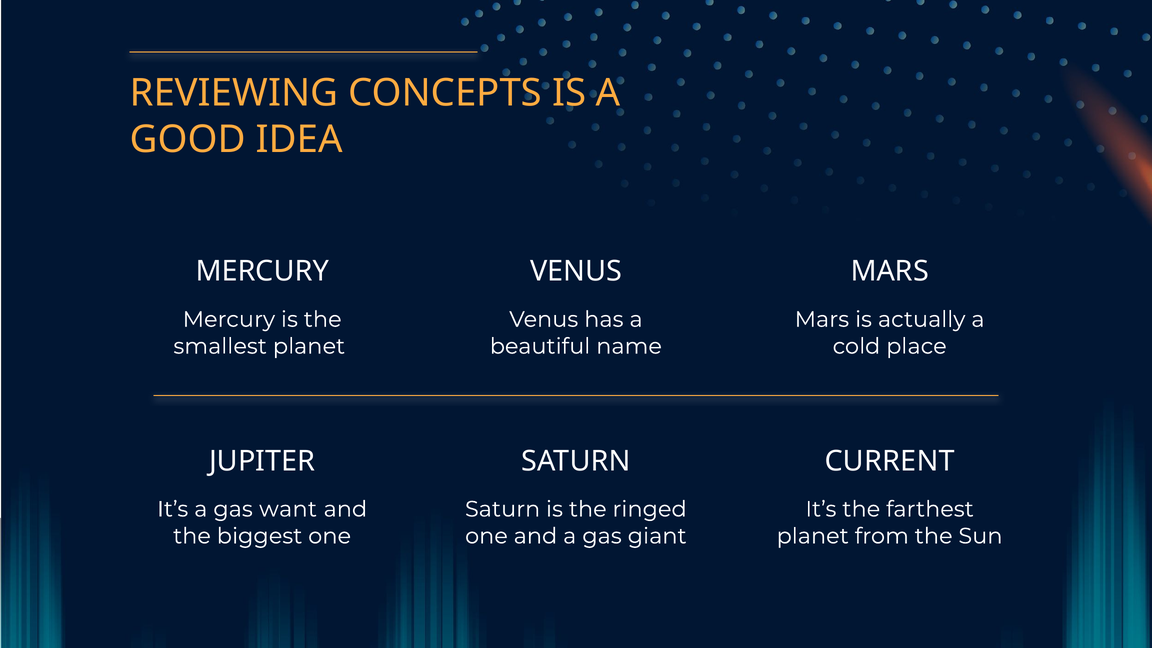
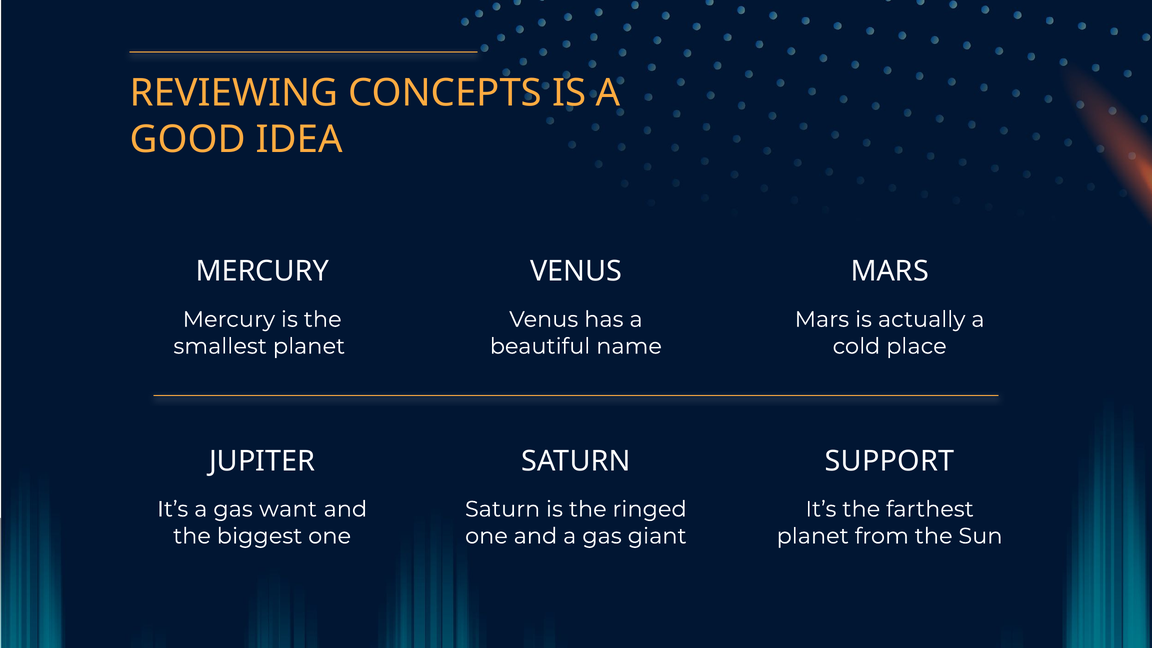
CURRENT: CURRENT -> SUPPORT (890, 461)
